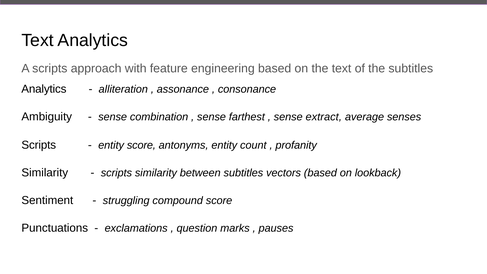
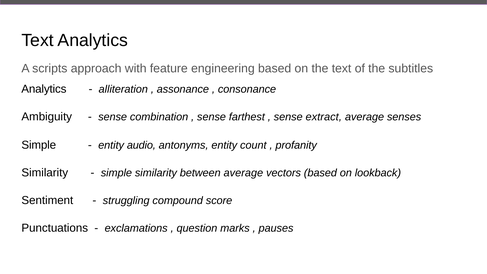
Scripts: Scripts -> Simple (39, 145)
entity score: score -> audio (141, 145)
scripts: scripts -> simple (116, 173)
between subtitles: subtitles -> average (243, 173)
